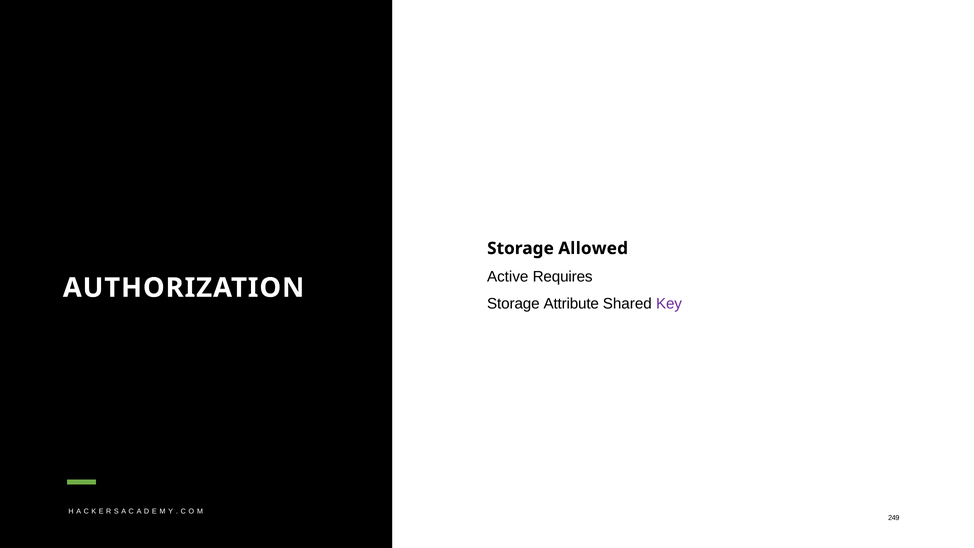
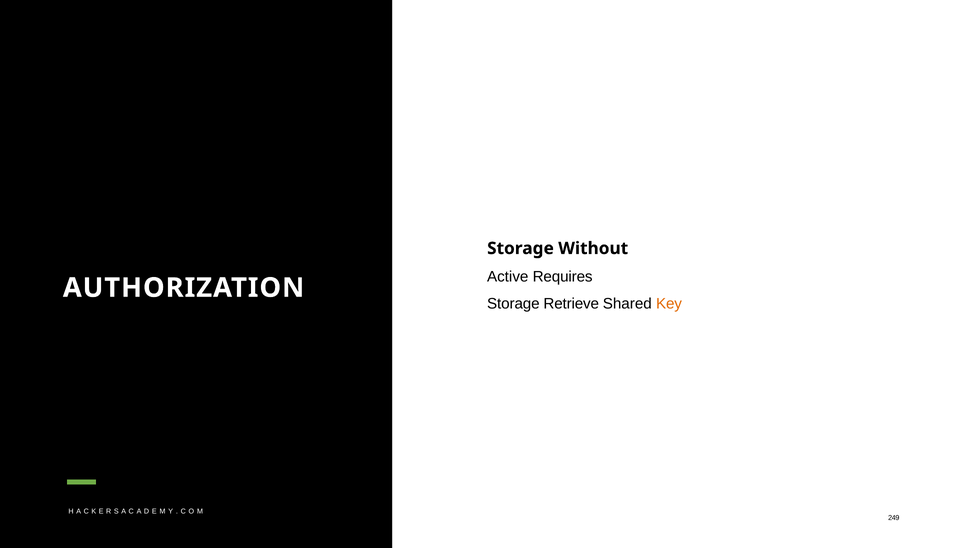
Allowed: Allowed -> Without (593, 248)
Attribute: Attribute -> Retrieve (571, 304)
Key colour: purple -> orange (669, 304)
